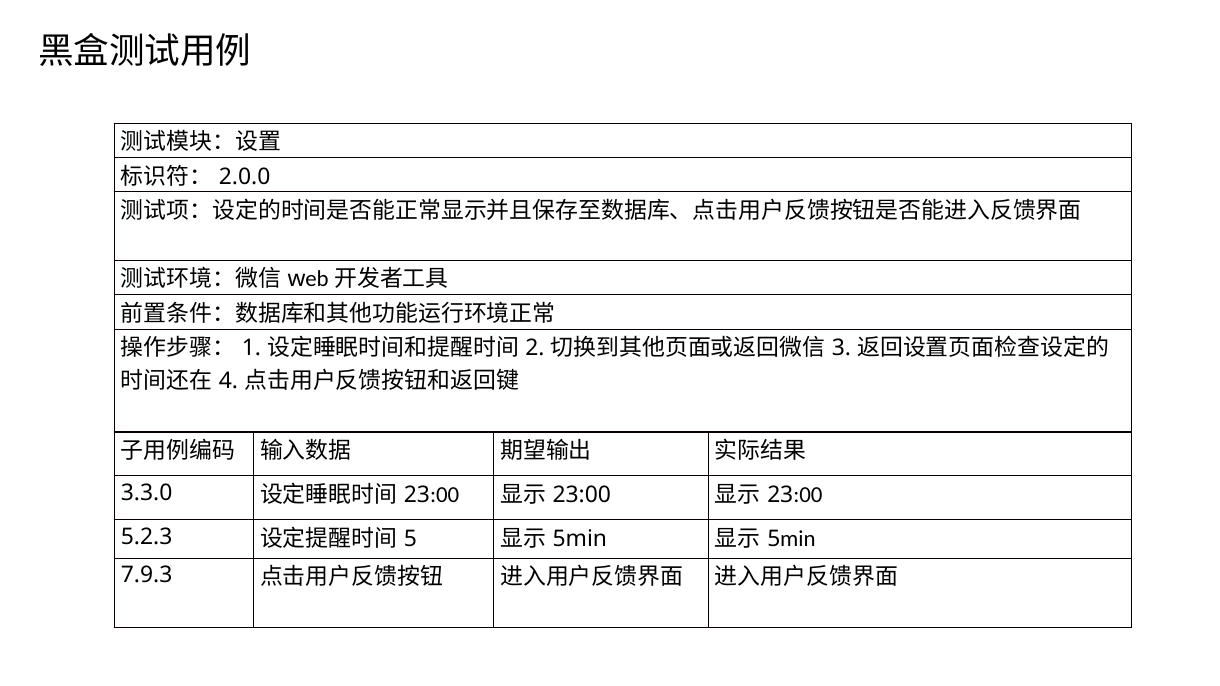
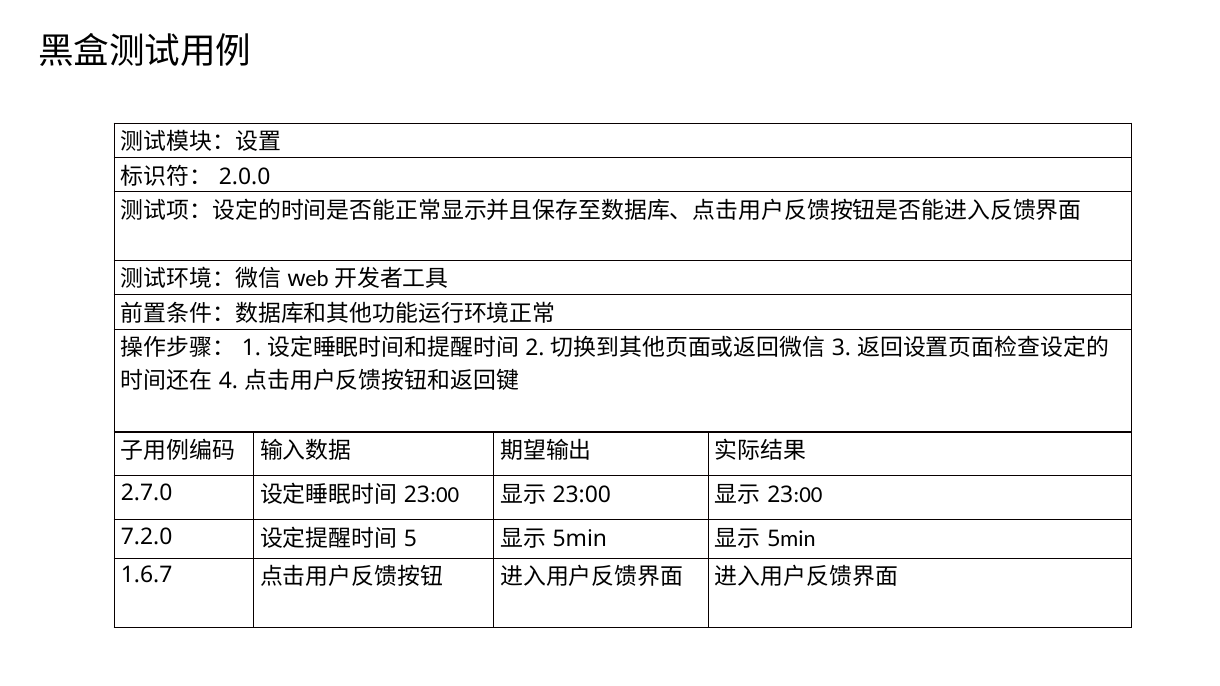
3.3.0: 3.3.0 -> 2.7.0 (147, 493)
5.2.3: 5.2.3 -> 7.2.0 (147, 537)
7.9.3: 7.9.3 -> 1.6.7 (147, 575)
